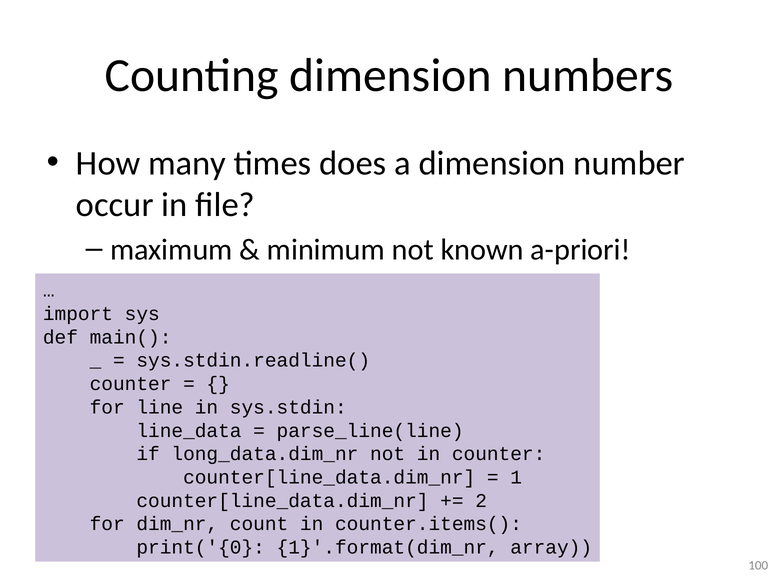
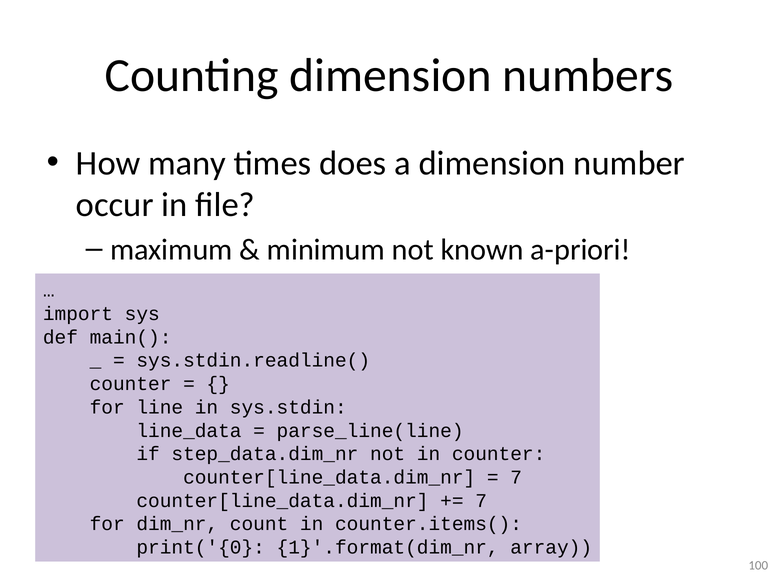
long_data.dim_nr: long_data.dim_nr -> step_data.dim_nr (265, 454)
1: 1 -> 7 (516, 478)
2: 2 -> 7 (481, 501)
